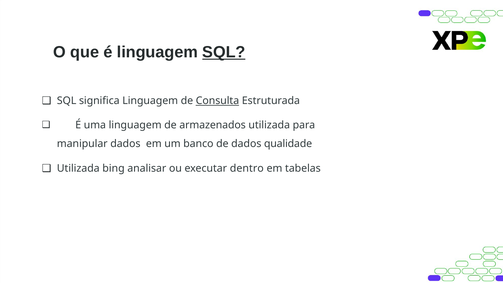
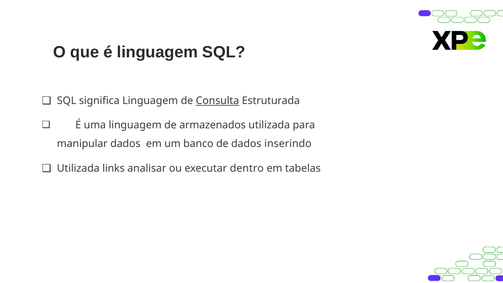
SQL underline: present -> none (224, 52)
qualidade: qualidade -> inserindo (288, 144)
bing: bing -> links (114, 168)
